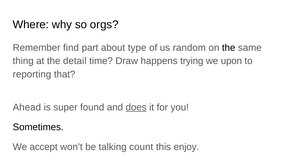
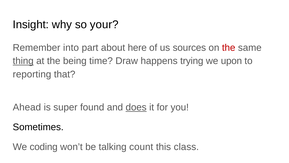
Where: Where -> Insight (31, 24)
orgs: orgs -> your (104, 24)
find: find -> into (71, 47)
type: type -> here (137, 47)
random: random -> sources (189, 47)
the colour: black -> red (229, 47)
thing underline: none -> present (23, 61)
detail: detail -> being (75, 61)
accept: accept -> coding (44, 146)
enjoy: enjoy -> class (186, 146)
